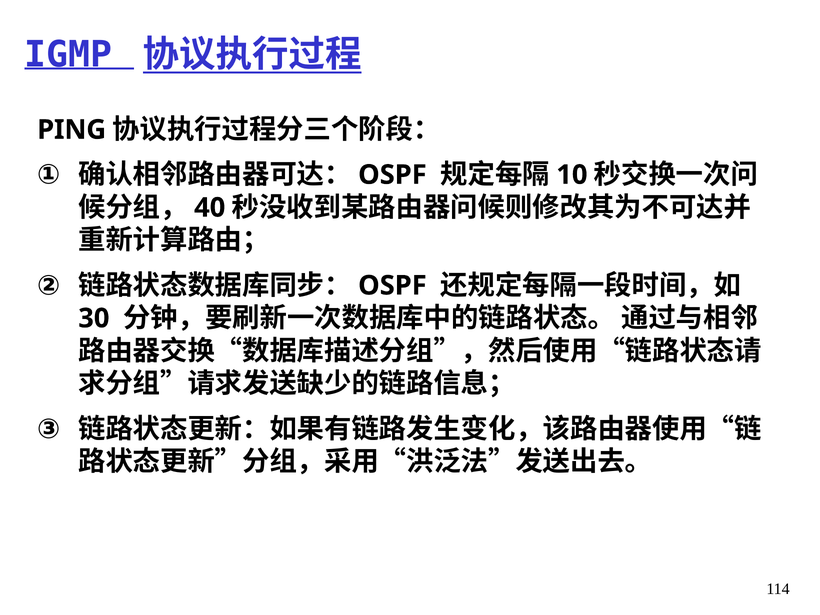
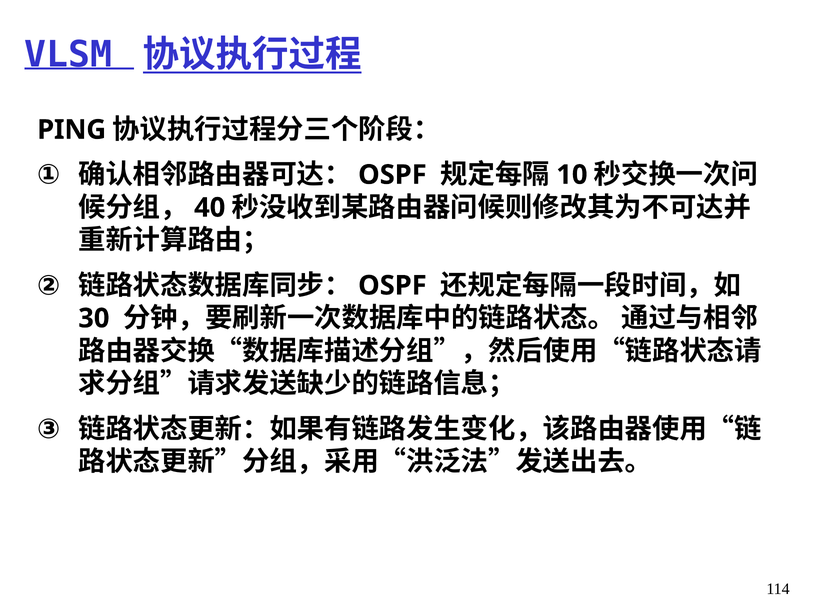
IGMP: IGMP -> VLSM (68, 55)
